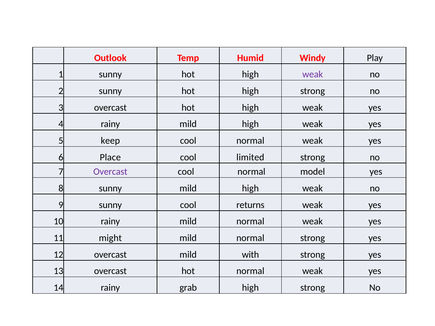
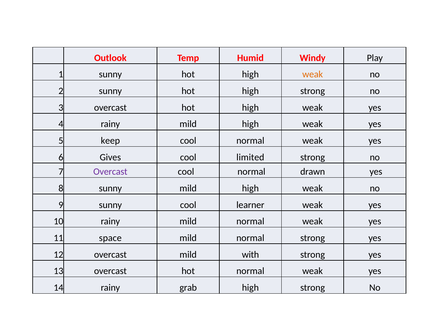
weak colour: purple -> orange (313, 74)
Place: Place -> Gives (110, 157)
model: model -> drawn (313, 172)
returns: returns -> learner (250, 205)
might: might -> space (110, 238)
